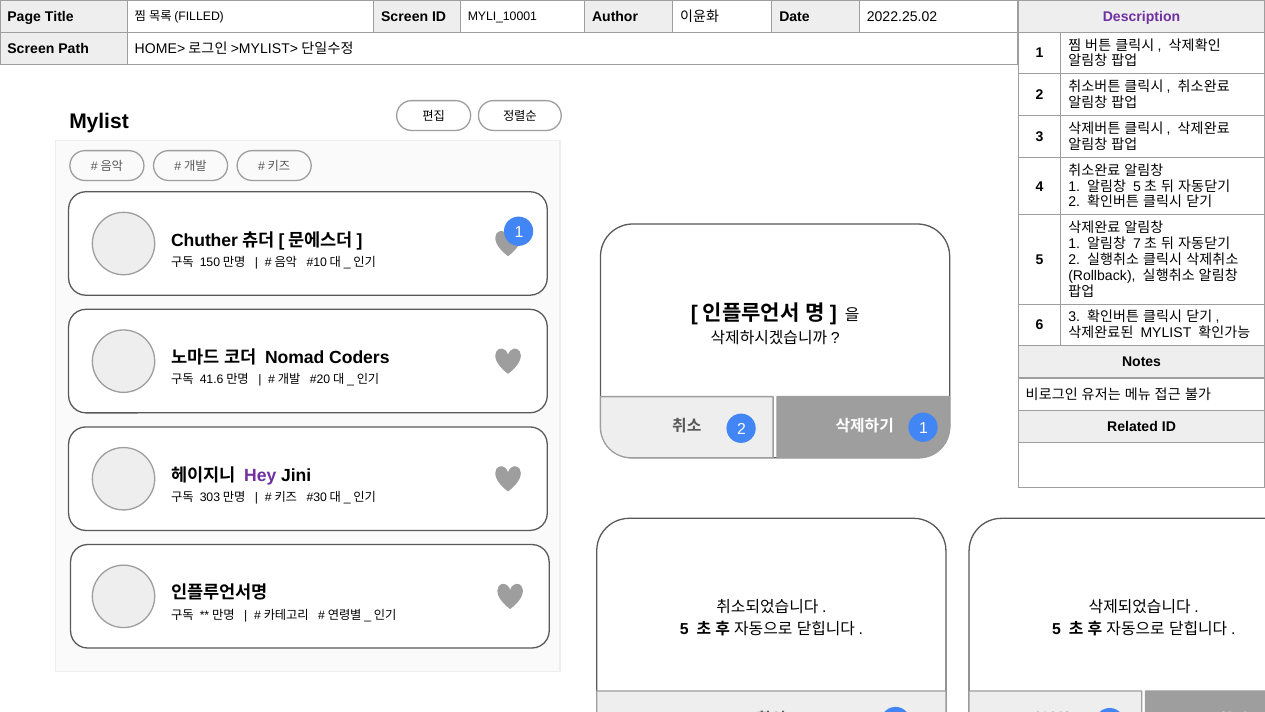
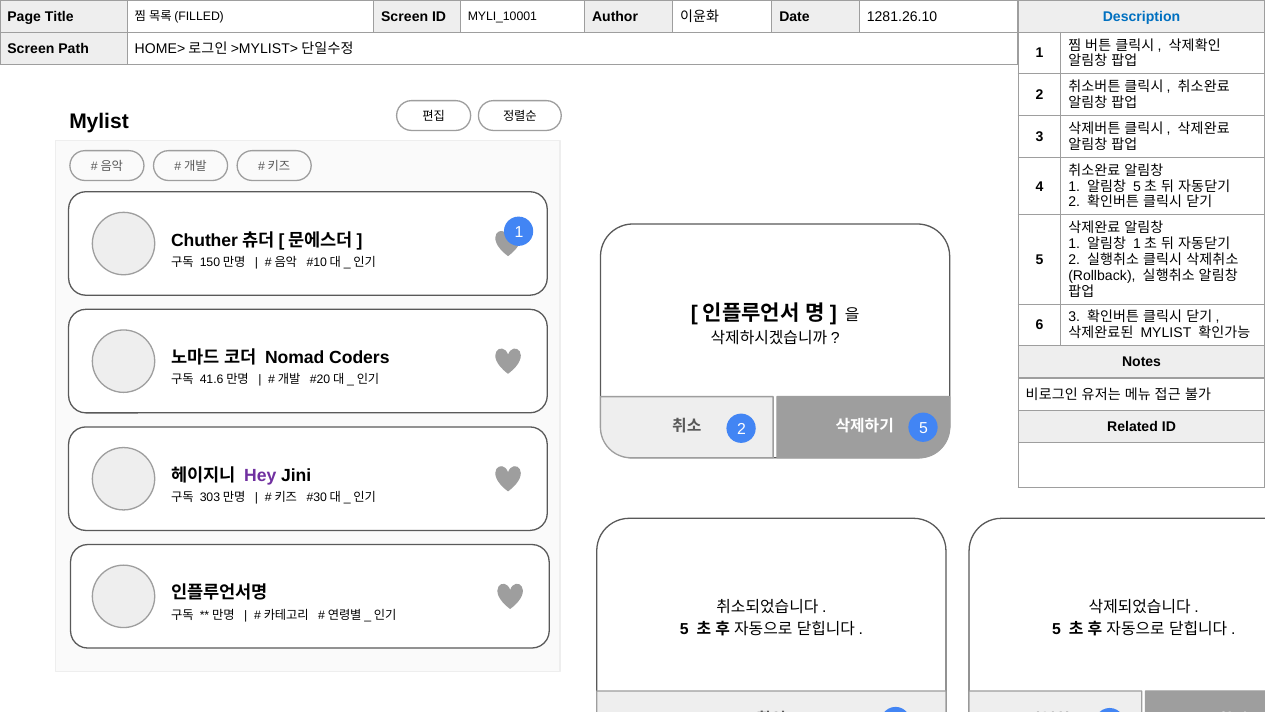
2022.25.02: 2022.25.02 -> 1281.26.10 (902, 16)
Description colour: purple -> blue (1142, 16)
7: 7 -> 1 (1137, 244)
2 1: 1 -> 5 (924, 428)
